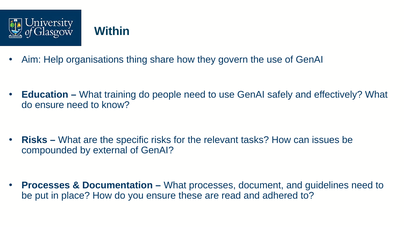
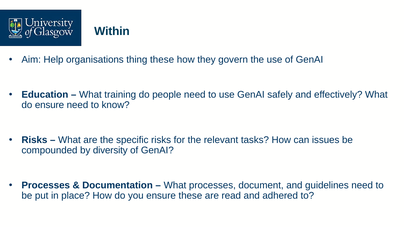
thing share: share -> these (162, 60)
external: external -> diversity (110, 151)
